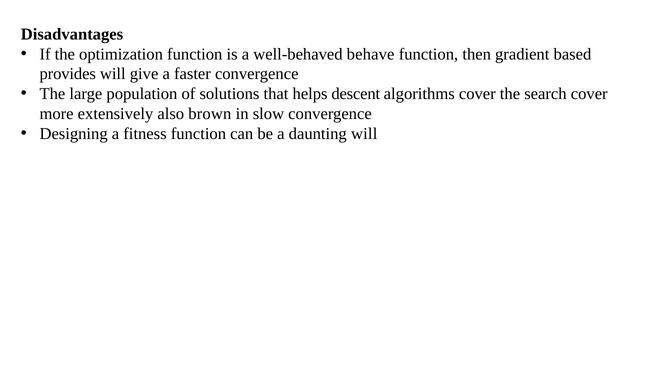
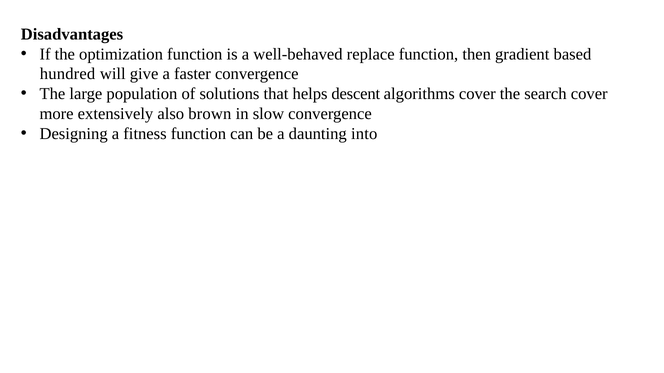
behave: behave -> replace (371, 54)
provides: provides -> hundred (68, 74)
daunting will: will -> into (364, 134)
